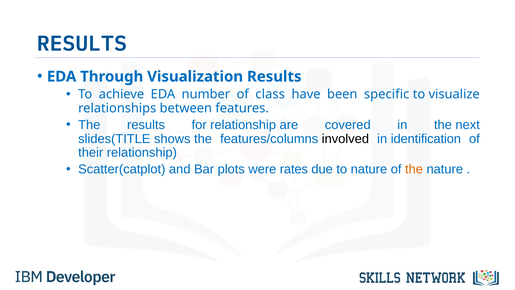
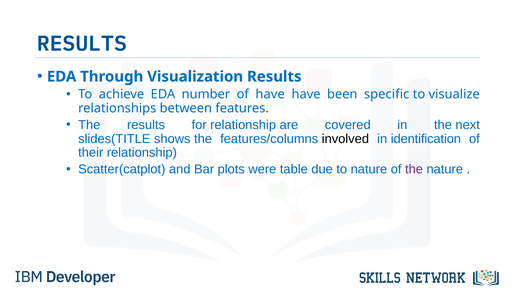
of class: class -> have (270, 94)
rates: rates -> table (294, 169)
the colour: orange -> purple (414, 169)
